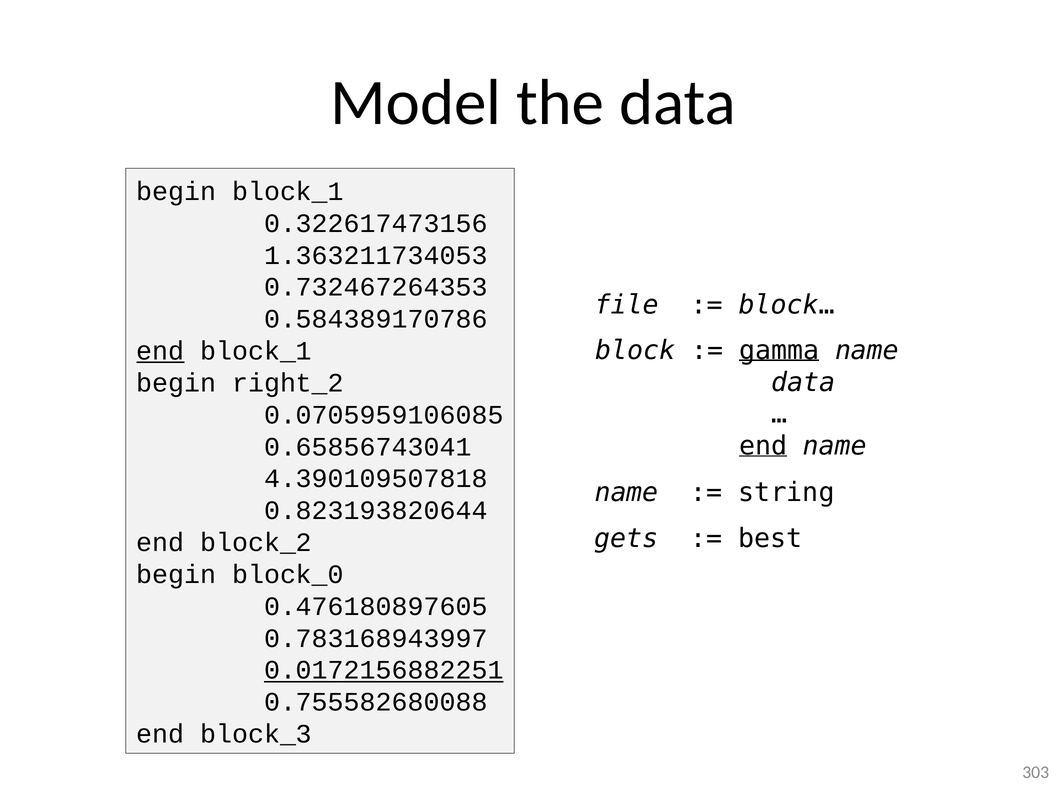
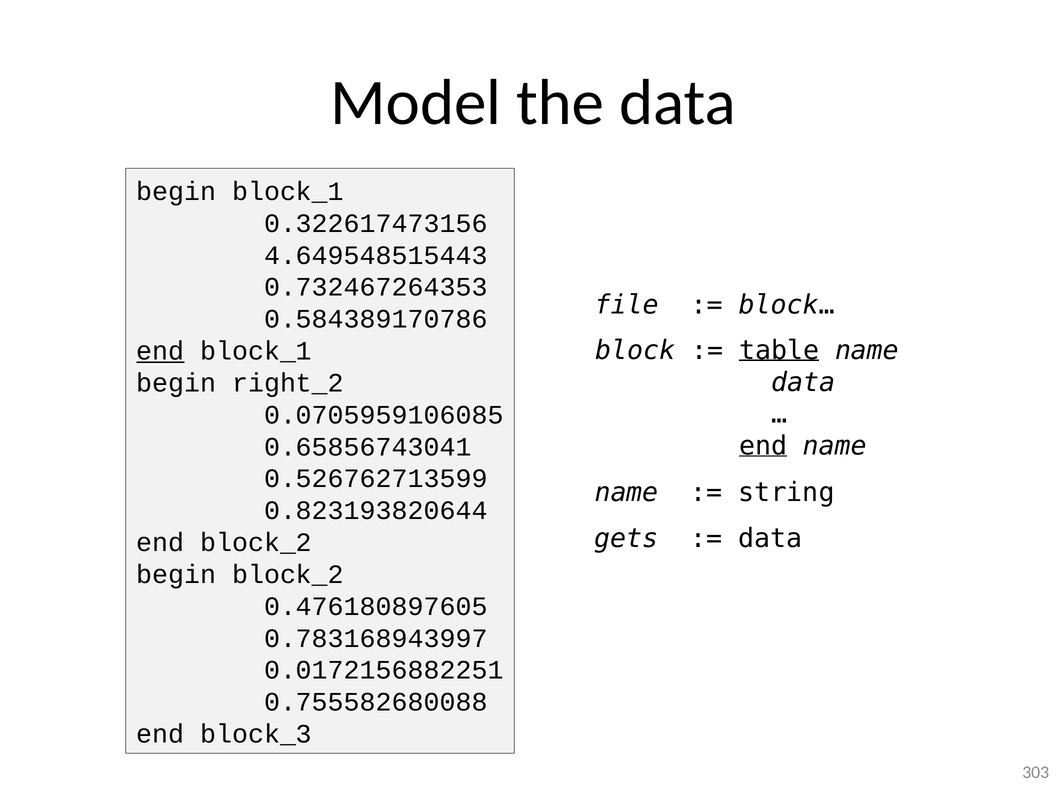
1.363211734053: 1.363211734053 -> 4.649548515443 (376, 255)
gamma: gamma -> table (779, 350)
4.390109507818: 4.390109507818 -> 0.526762713599 (376, 479)
best: best -> data (770, 538)
begin block_0: block_0 -> block_2 (288, 574)
0.0172156882251 underline: present -> none (384, 670)
